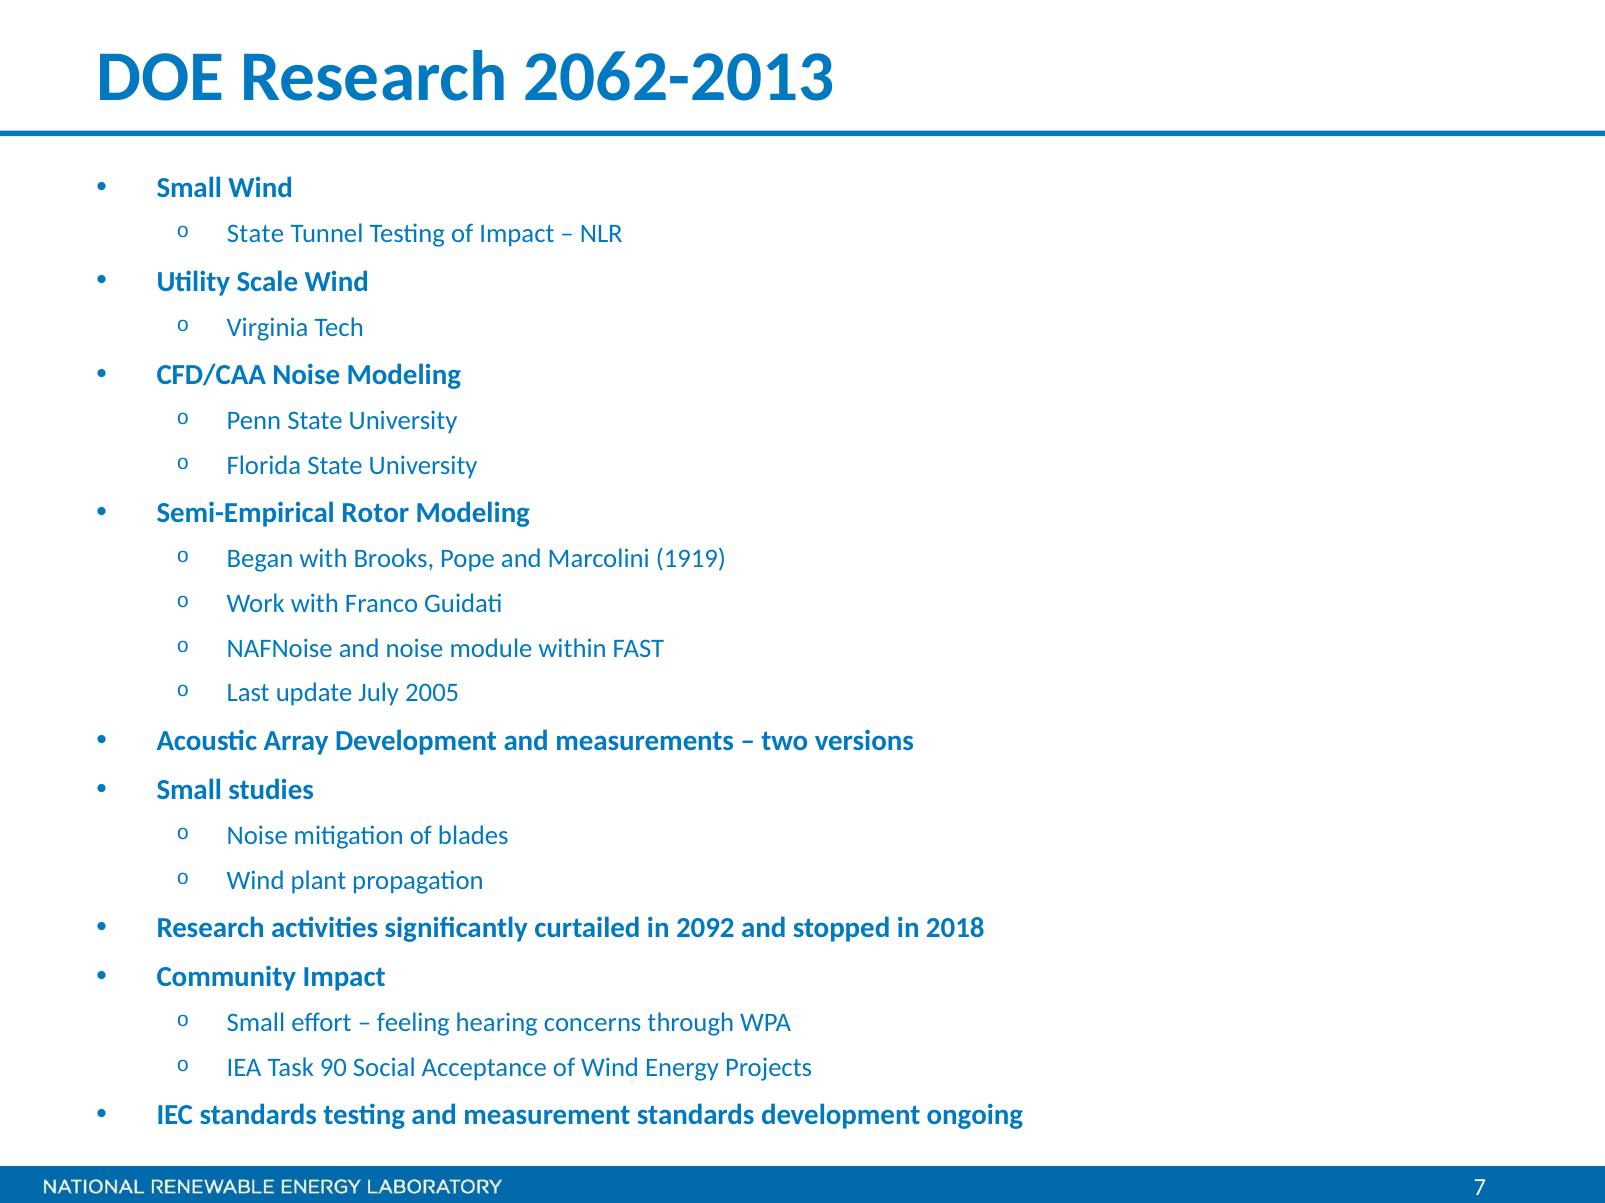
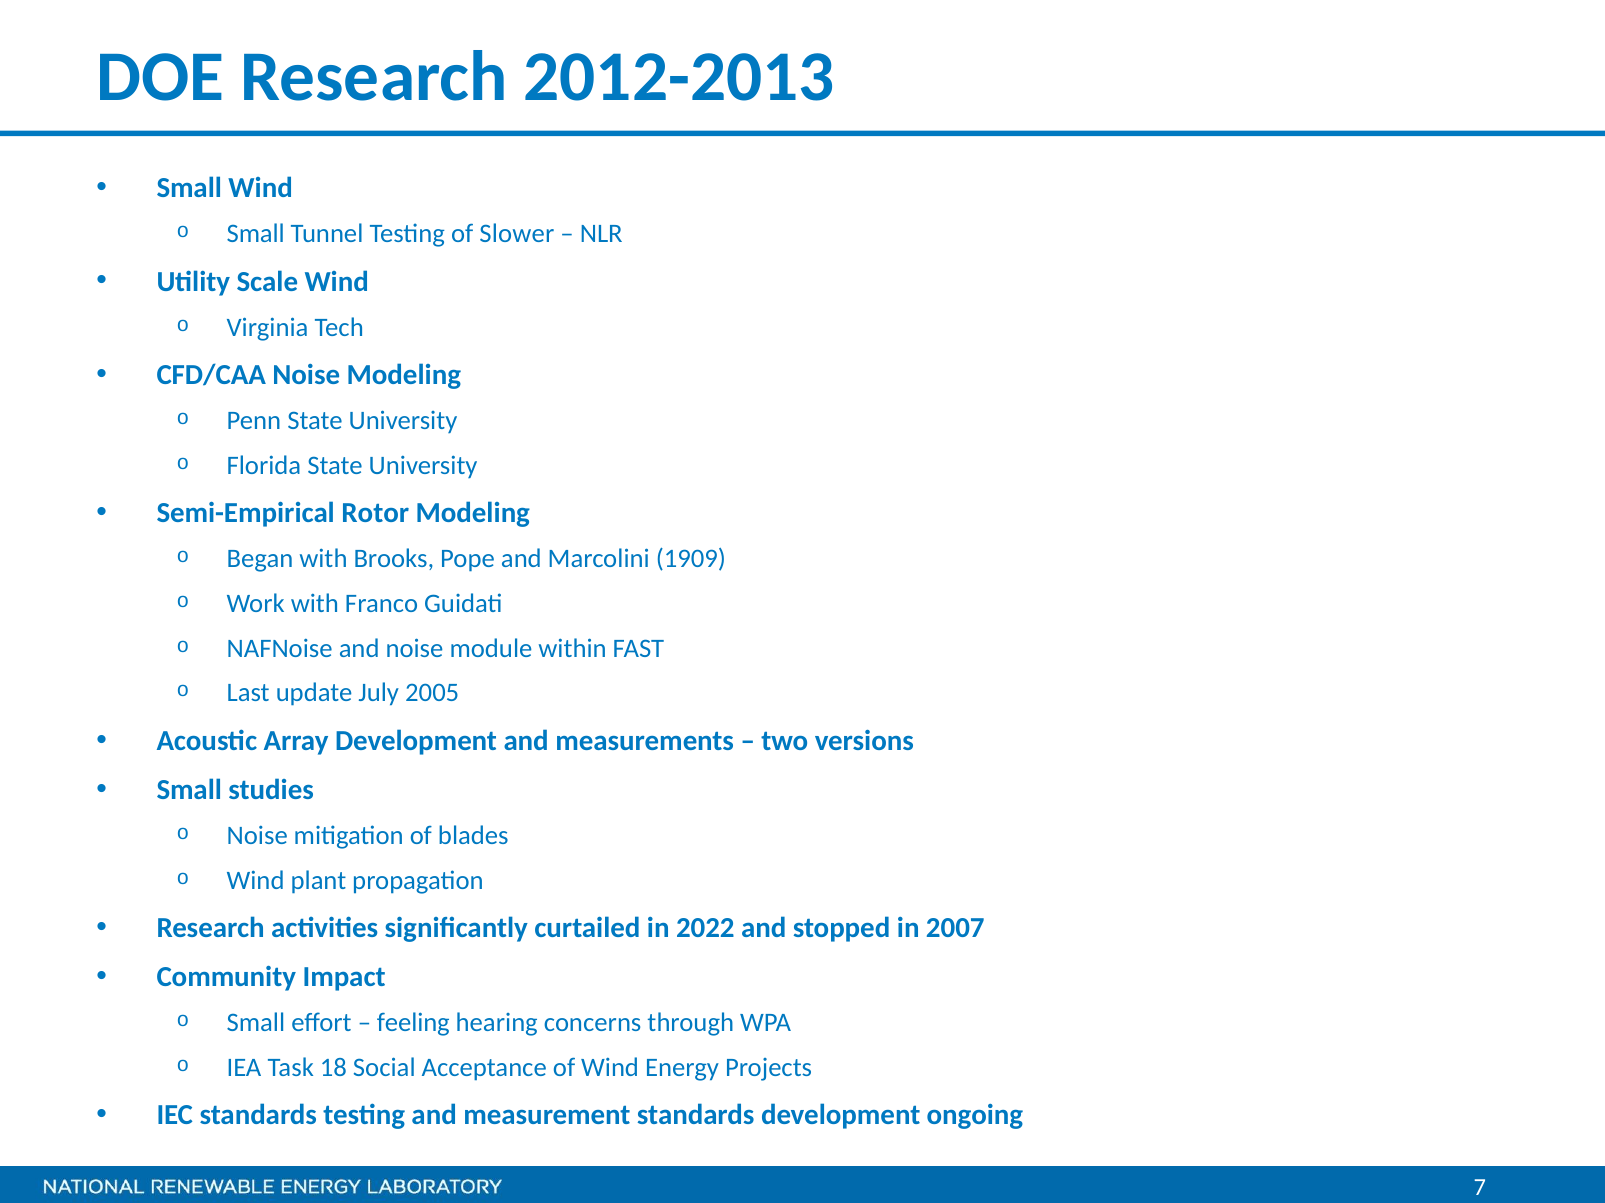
2062-2013: 2062-2013 -> 2012-2013 (679, 77)
State: State -> Small (256, 234)
of Impact: Impact -> Slower (517, 234)
1919: 1919 -> 1909 (691, 560)
2092: 2092 -> 2022 (705, 929)
2018: 2018 -> 2007 (955, 929)
90: 90 -> 18 (333, 1068)
